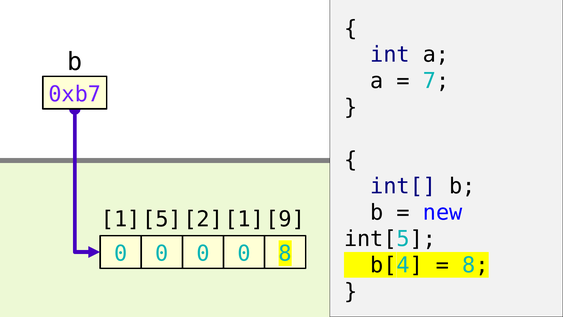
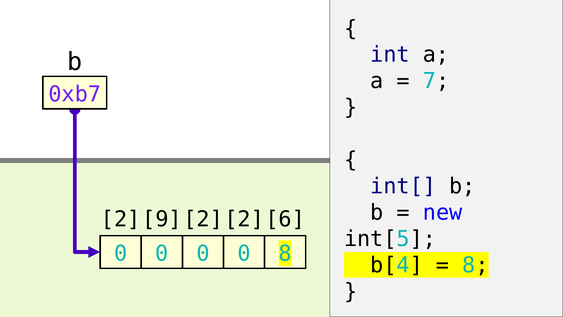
1: 1 -> 2 (121, 219)
5: 5 -> 9 (162, 219)
1: 1 -> 2 (244, 219)
9: 9 -> 6 (285, 219)
